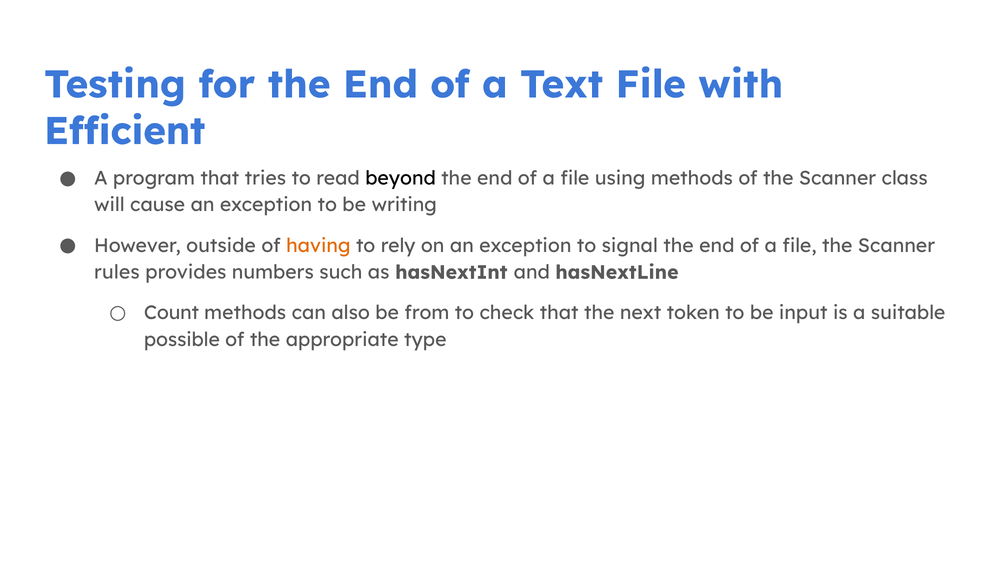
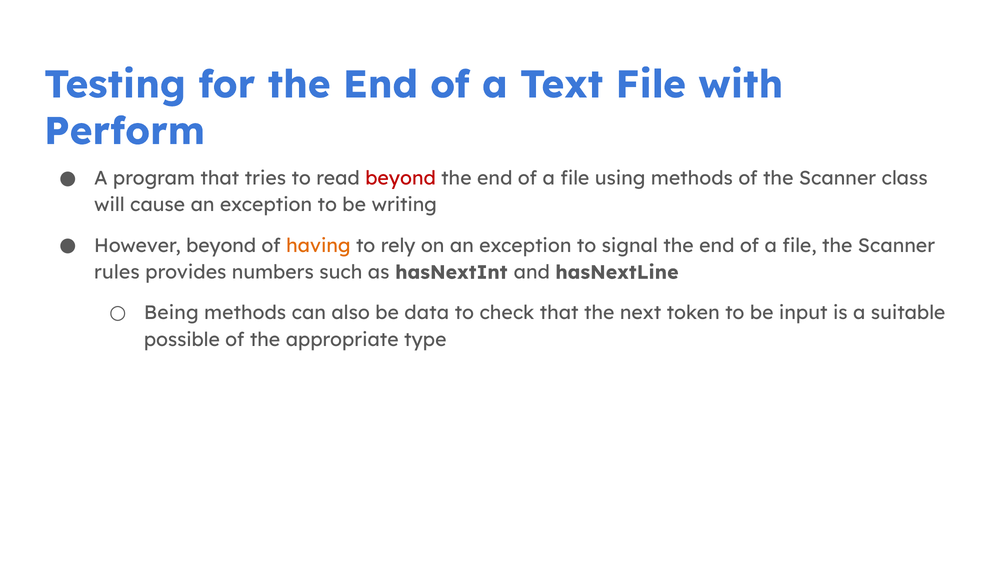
Efficient: Efficient -> Perform (125, 131)
beyond colour: black -> red (401, 178)
However outside: outside -> beyond (221, 246)
Count: Count -> Being (171, 313)
from: from -> data (427, 313)
